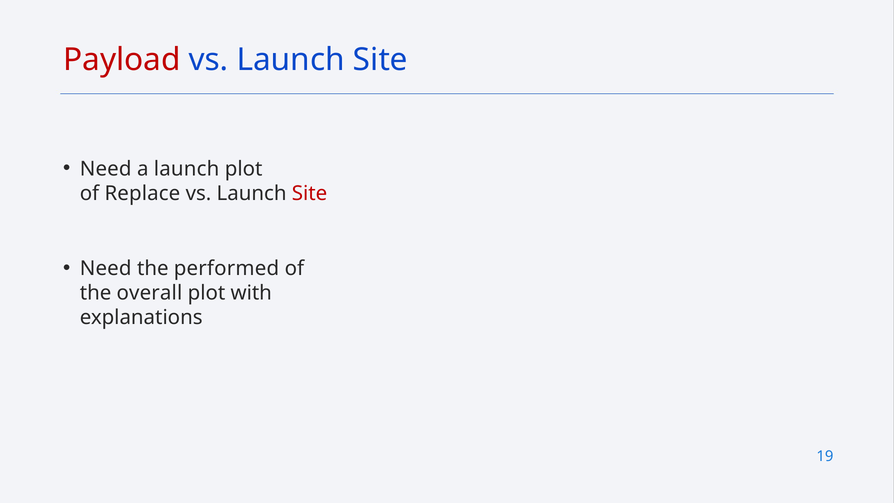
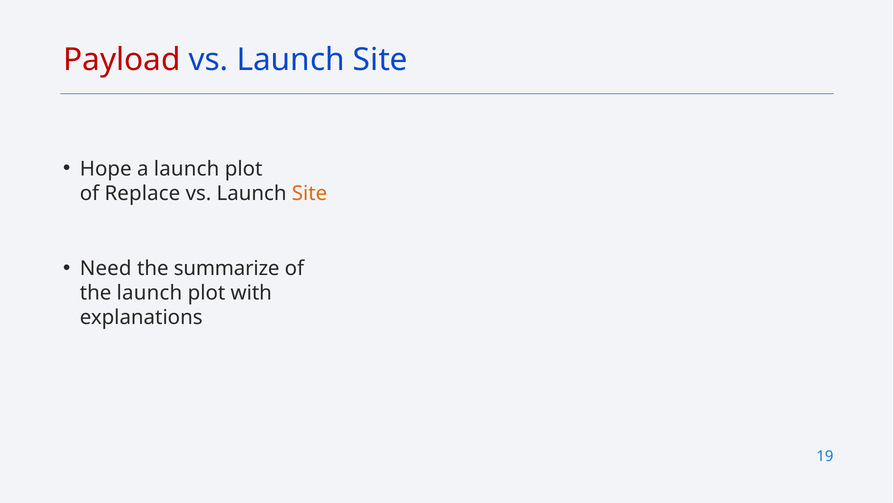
Need: Need -> Hope (106, 169)
Site colour: red -> orange (310, 193)
performed: performed -> summarize (227, 268)
the overall: overall -> launch (149, 293)
